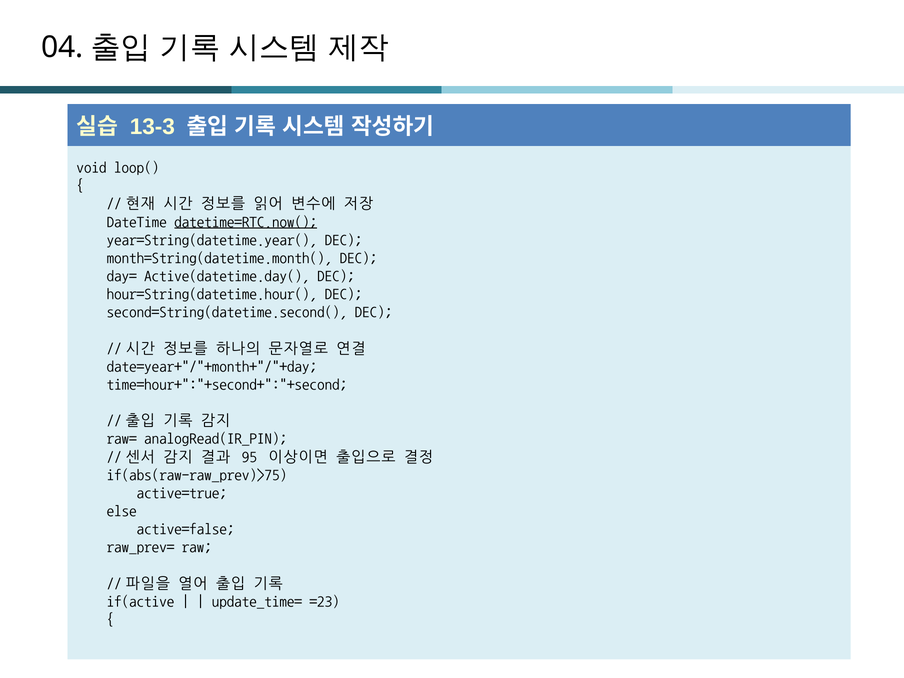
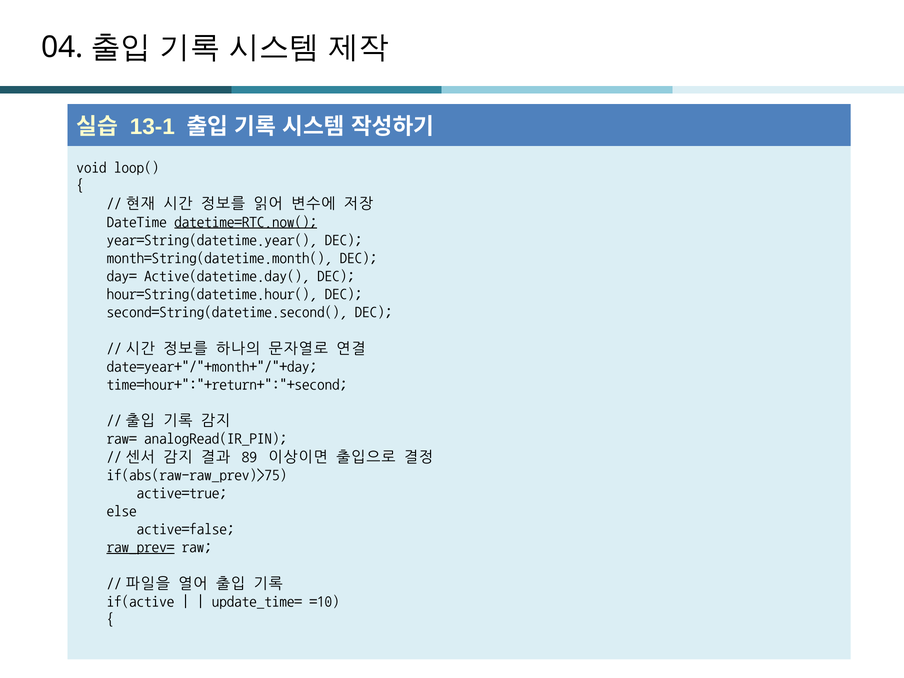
13-3: 13-3 -> 13-1 (152, 127)
time=hour+":"+second+":"+second: time=hour+":"+second+":"+second -> time=hour+":"+return+":"+second (227, 384)
95: 95 -> 89 (249, 457)
raw_prev= underline: none -> present (140, 547)
=23: =23 -> =10 (325, 601)
